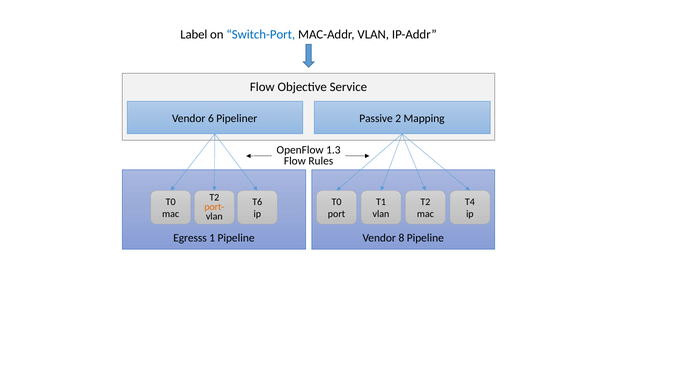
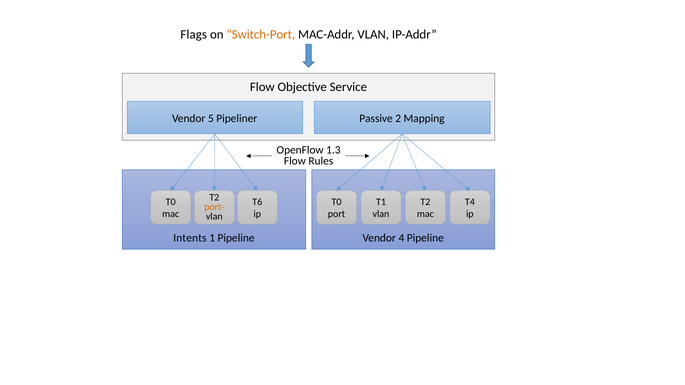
Label: Label -> Flags (194, 35)
Switch-Port colour: blue -> orange (261, 35)
6: 6 -> 5 (211, 119)
Egresss: Egresss -> Intents (190, 238)
8: 8 -> 4 (401, 238)
